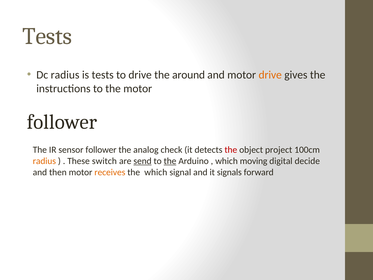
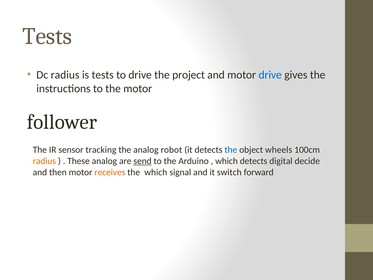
around: around -> project (189, 75)
drive colour: orange -> blue (270, 75)
sensor follower: follower -> tracking (101, 150)
check: check -> robot (171, 150)
the colour: red -> blue (231, 150)
project: project -> wheels (279, 150)
These switch: switch -> analog (104, 161)
the underline: present -> none (170, 161)
which moving: moving -> detects (254, 161)
signals: signals -> switch (229, 172)
